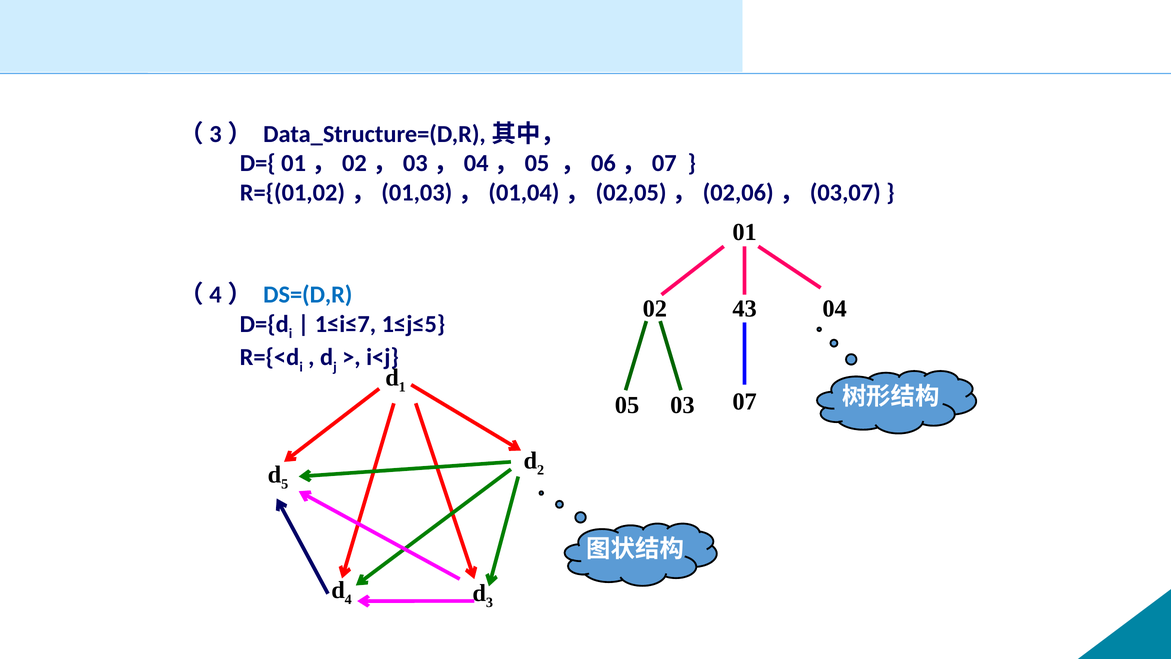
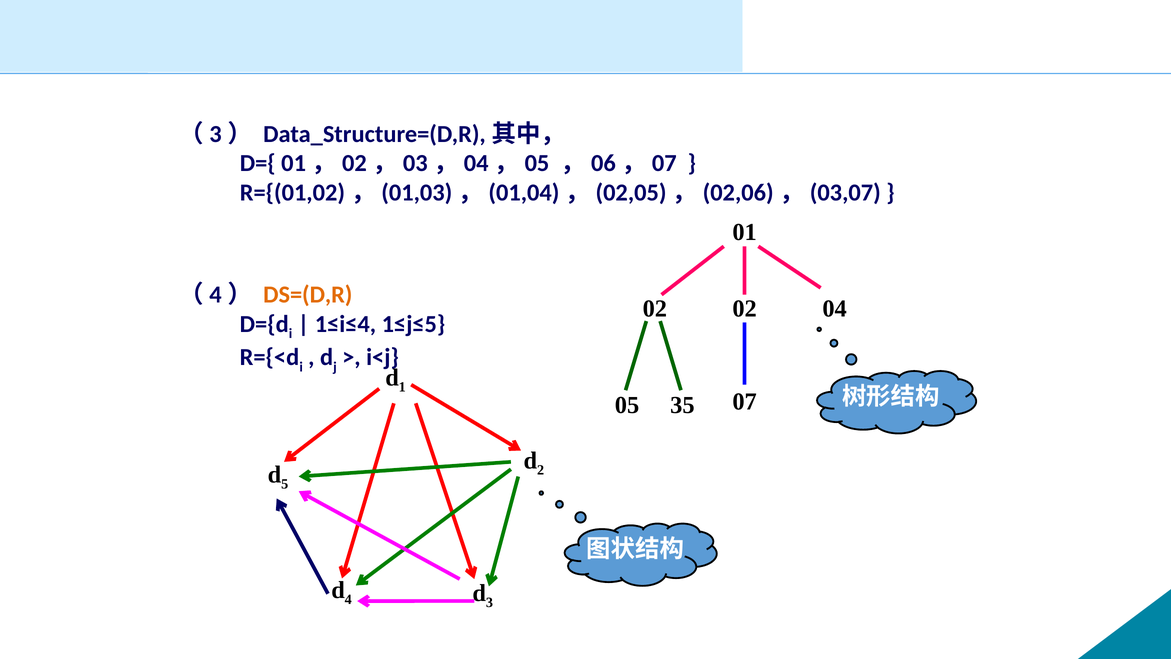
DS=(D,R colour: blue -> orange (308, 295)
43: 43 -> 02 (745, 308)
1≤i≤7: 1≤i≤7 -> 1≤i≤4 (345, 324)
03: 03 -> 35 (682, 405)
